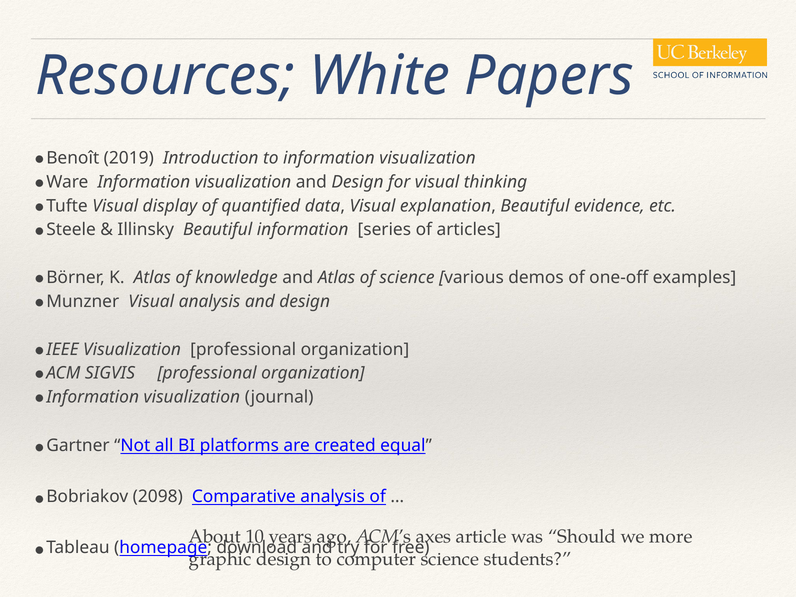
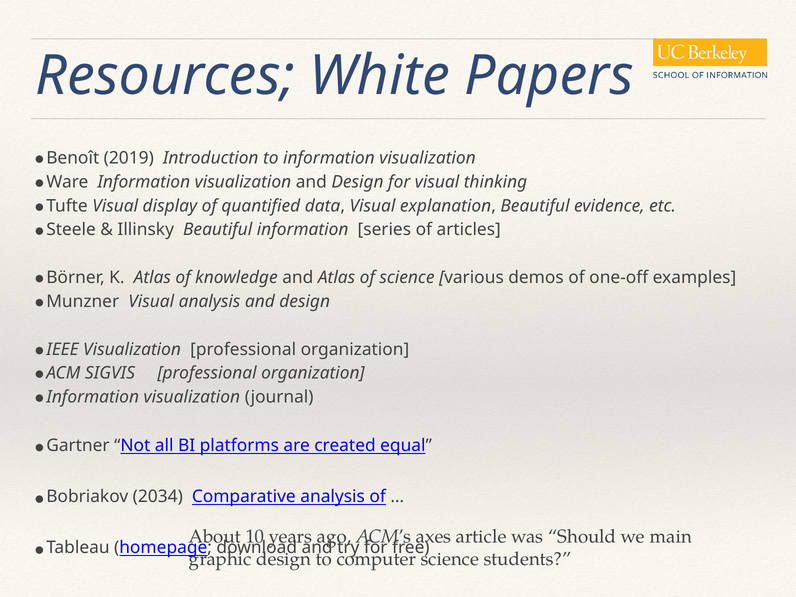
2098: 2098 -> 2034 (158, 496)
more: more -> main (671, 537)
